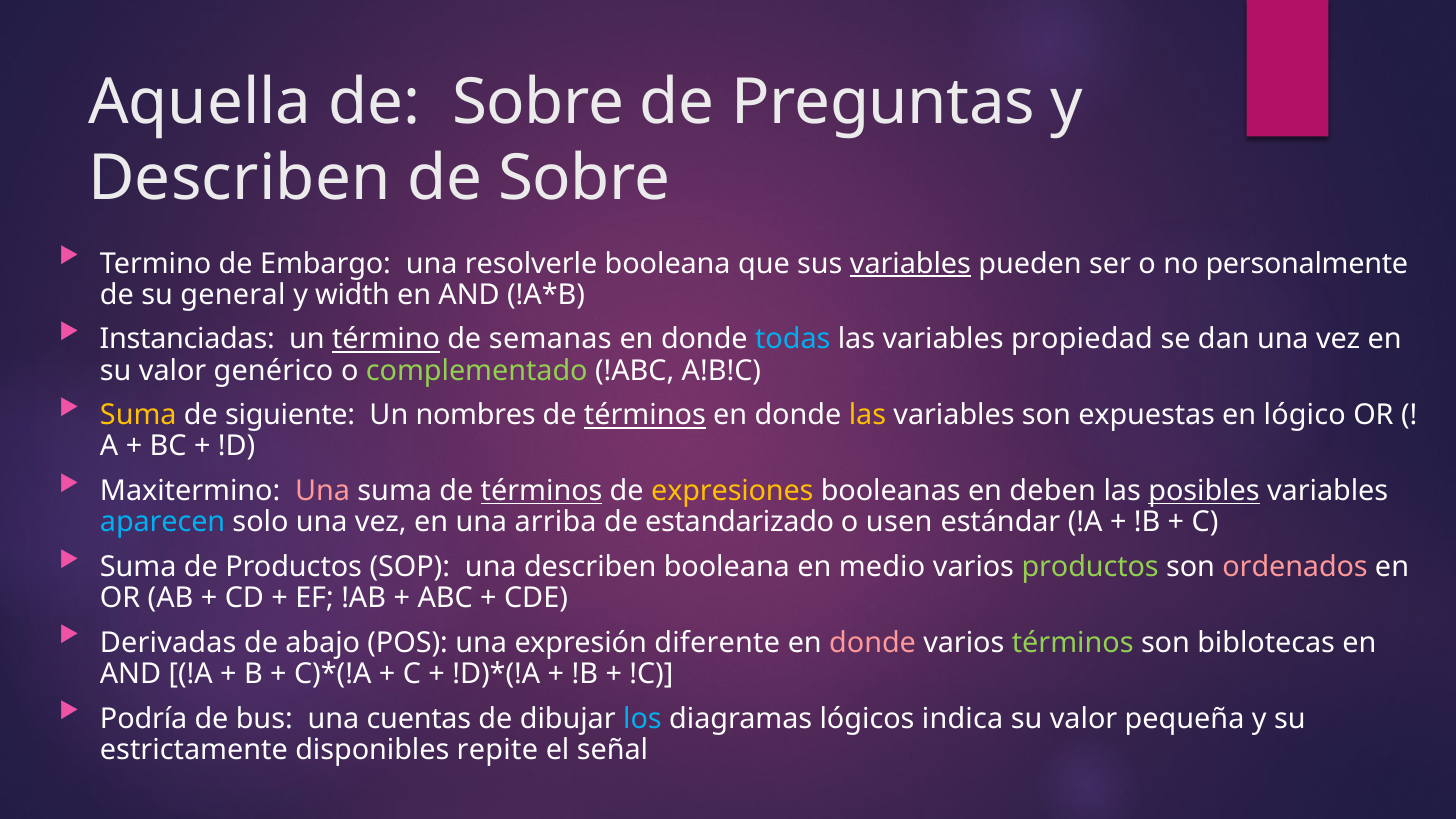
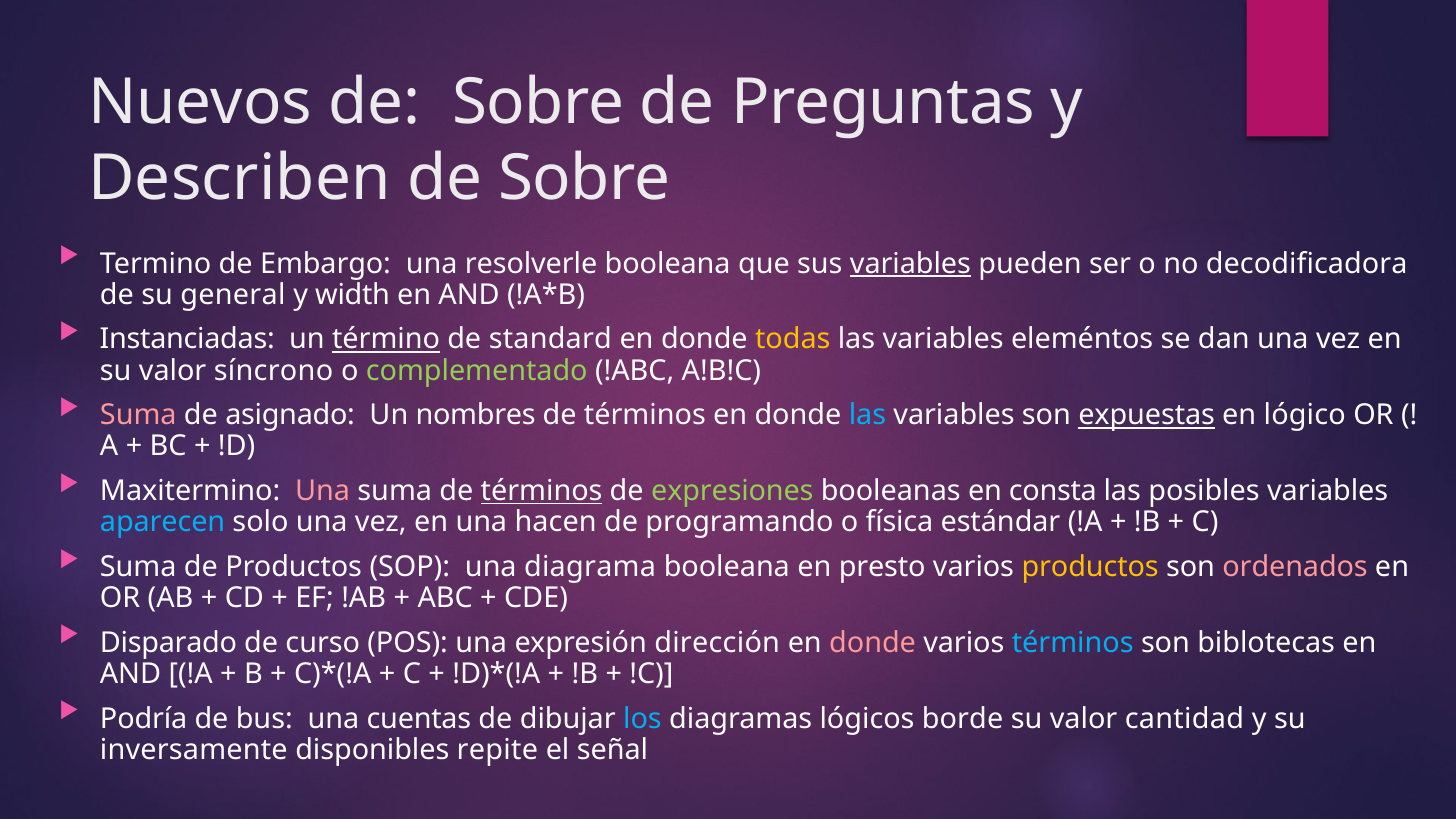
Aquella: Aquella -> Nuevos (200, 102)
personalmente: personalmente -> decodificadora (1307, 264)
semanas: semanas -> standard (550, 339)
todas colour: light blue -> yellow (793, 339)
propiedad: propiedad -> eleméntos (1082, 339)
genérico: genérico -> síncrono (274, 371)
Suma colour: yellow -> pink (138, 415)
siguiente: siguiente -> asignado (290, 415)
términos underline: present -> none (645, 415)
las colour: yellow -> light blue (867, 415)
expuestas underline: none -> present (1147, 415)
expresiones colour: yellow -> light green (732, 491)
deben: deben -> consta (1053, 491)
posibles underline: present -> none (1204, 491)
arriba: arriba -> hacen (556, 522)
estandarizado: estandarizado -> programando (740, 522)
usen: usen -> física (899, 522)
una describen: describen -> diagrama (590, 567)
medio: medio -> presto (882, 567)
productos colour: light green -> yellow (1090, 567)
Derivadas: Derivadas -> Disparado (168, 643)
abajo: abajo -> curso (323, 643)
diferente: diferente -> dirección (717, 643)
términos colour: light green -> light blue (1073, 643)
indica: indica -> borde (963, 719)
pequeña: pequeña -> cantidad (1184, 719)
estrictamente: estrictamente -> inversamente (194, 750)
